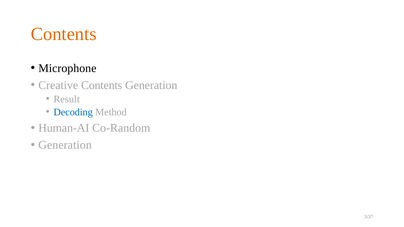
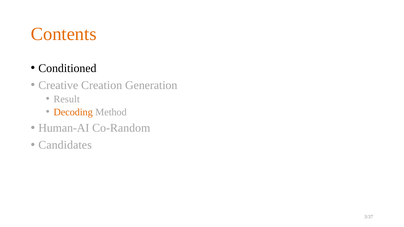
Microphone: Microphone -> Conditioned (67, 68)
Creative Contents: Contents -> Creation (102, 85)
Decoding colour: blue -> orange (73, 112)
Generation: Generation -> Candidates (65, 145)
